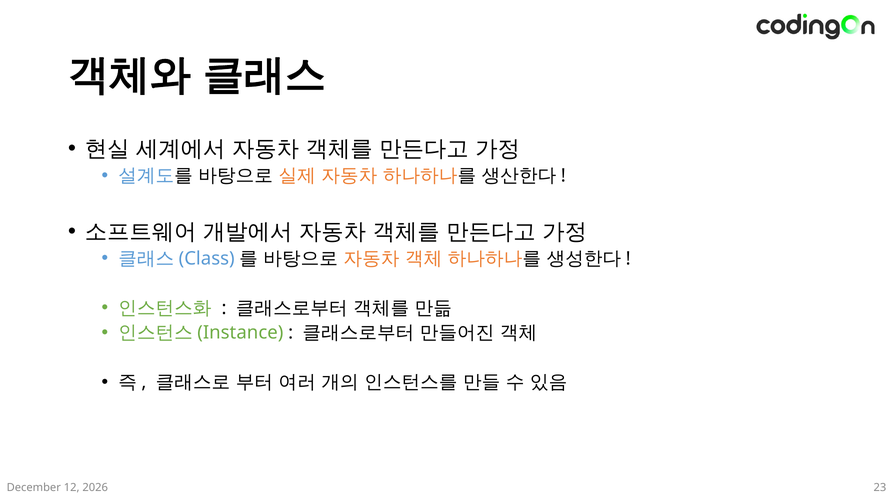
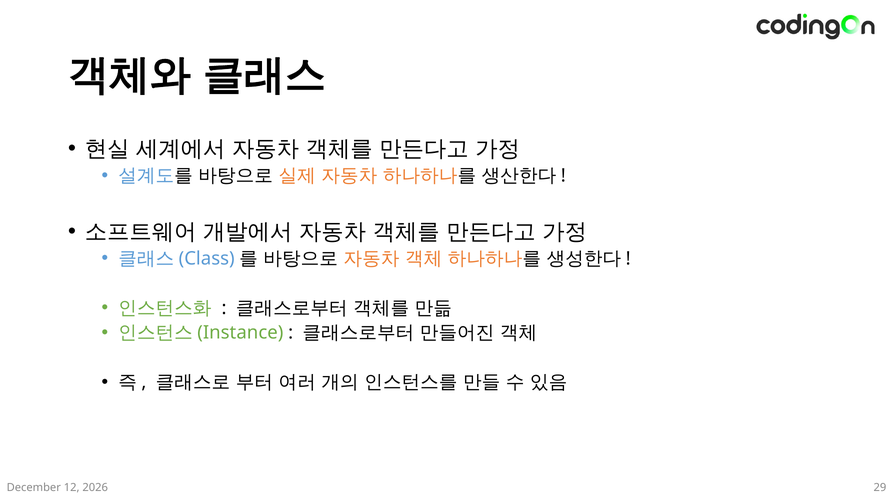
23: 23 -> 29 (880, 488)
